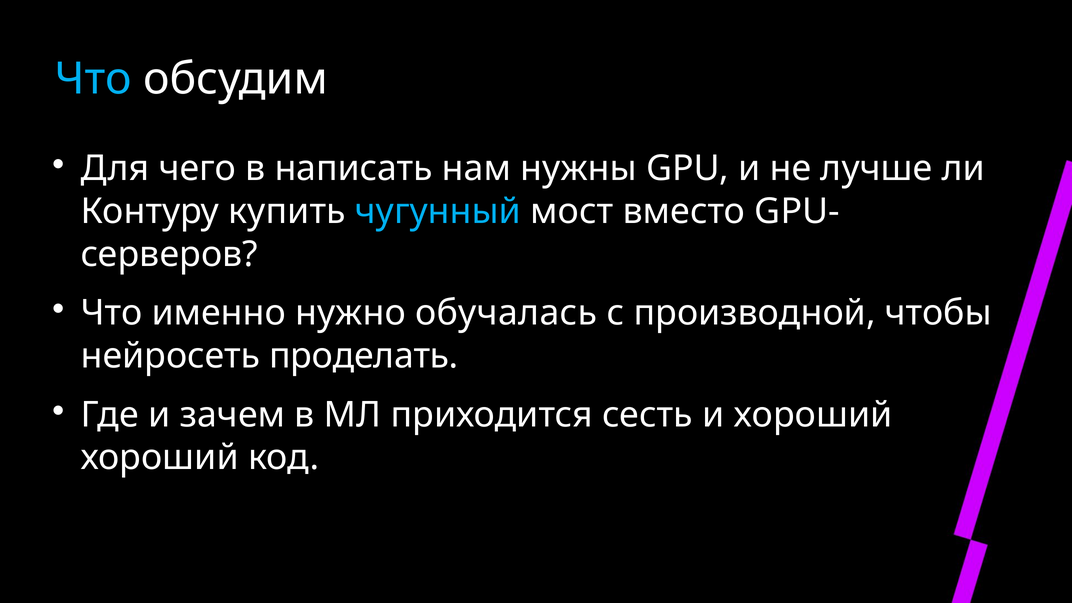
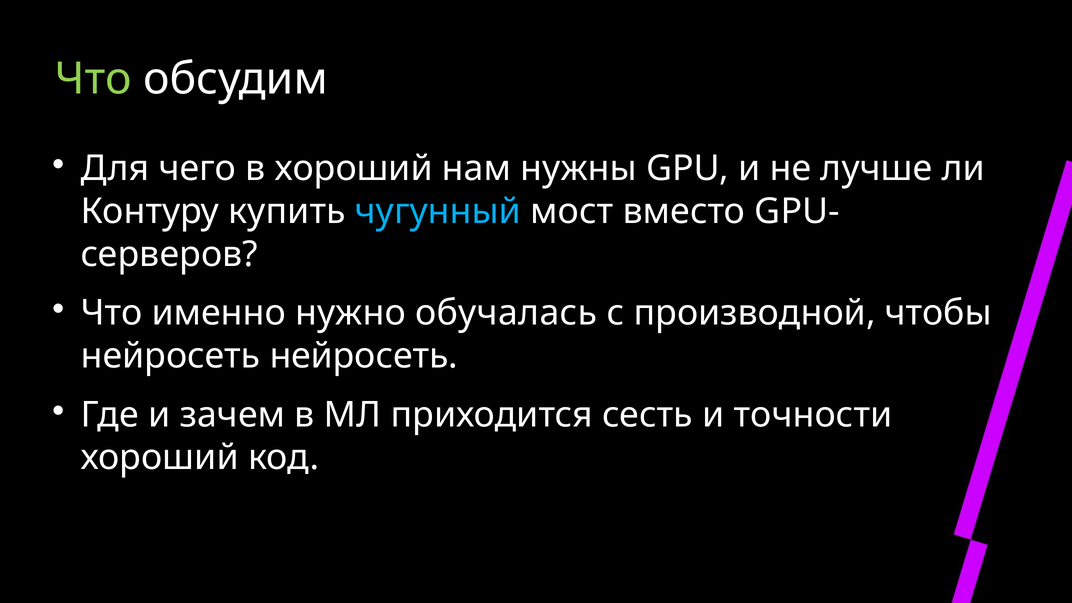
Что colour: light blue -> light green (93, 79)
в написать: написать -> хороший (354, 169)
нейросеть проделать: проделать -> нейросеть (364, 356)
и хороший: хороший -> точности (813, 415)
